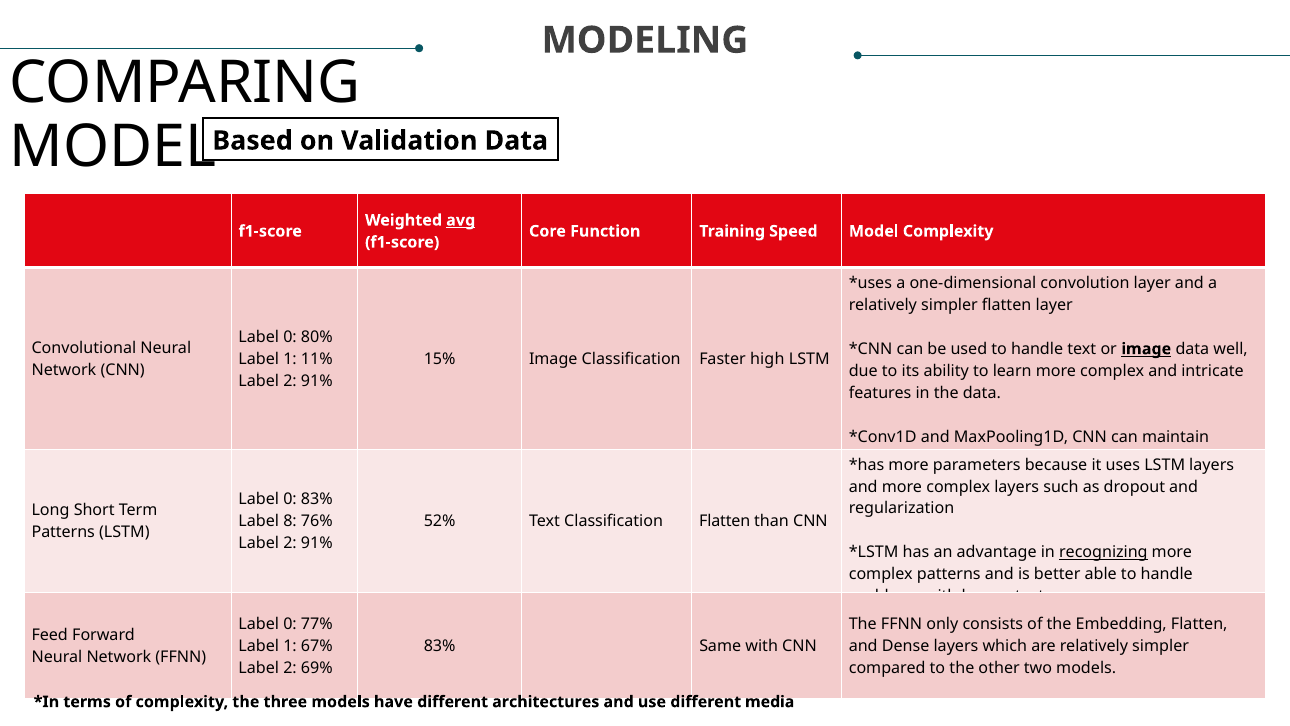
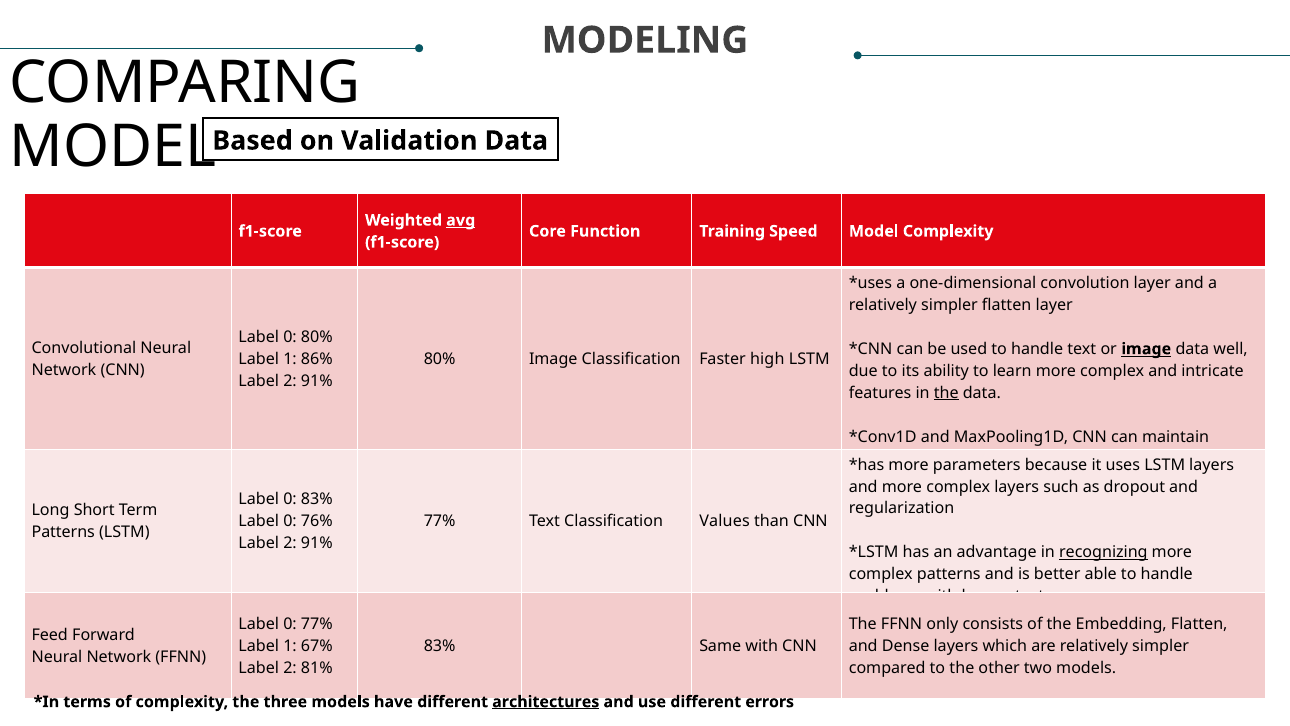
11%: 11% -> 86% (317, 359)
15%: 15% -> 80% (440, 359)
the underline: none -> present (946, 393)
8: 8 -> 0 (290, 521)
52%: 52% -> 77% (440, 521)
Classification Flatten: Flatten -> Values (725, 521)
69%: 69% -> 81% (317, 668)
architectures underline: none -> present (546, 702)
media: media -> errors (770, 702)
